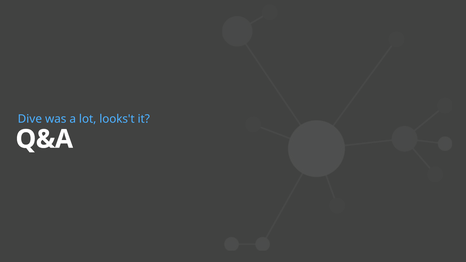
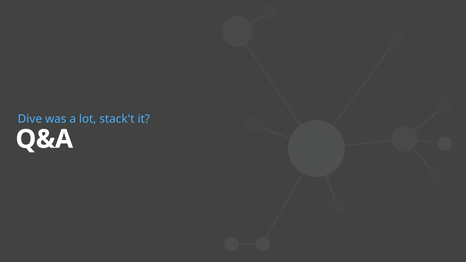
looks't: looks't -> stack't (117, 119)
